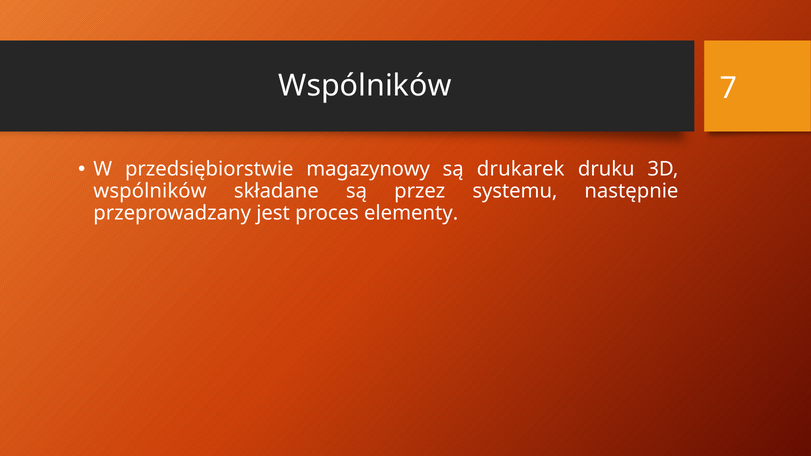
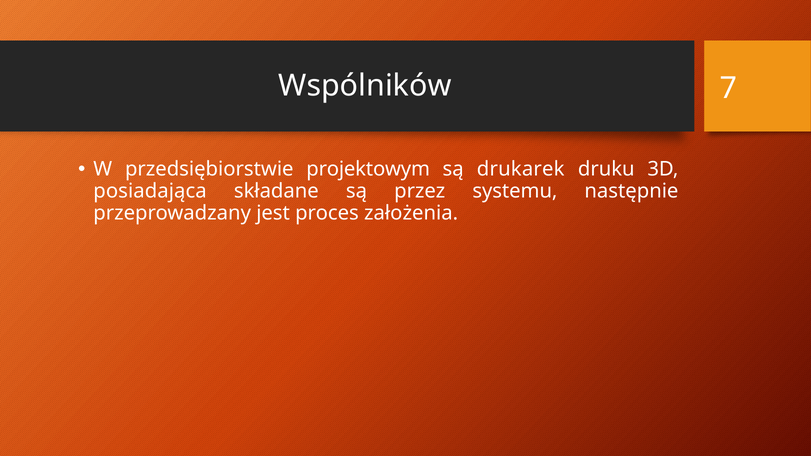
magazynowy: magazynowy -> projektowym (368, 169)
wspólników: wspólników -> posiadająca (150, 191)
elementy: elementy -> założenia (411, 213)
